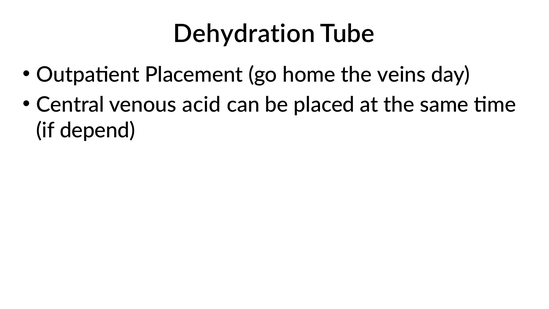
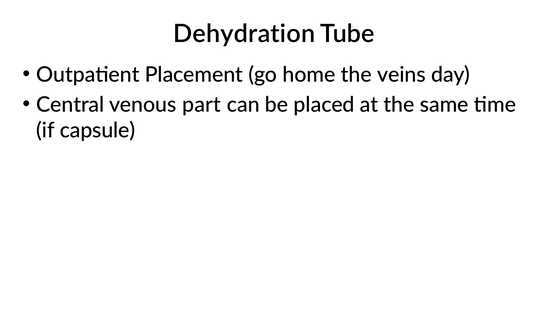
acid: acid -> part (202, 105)
depend: depend -> capsule (97, 130)
